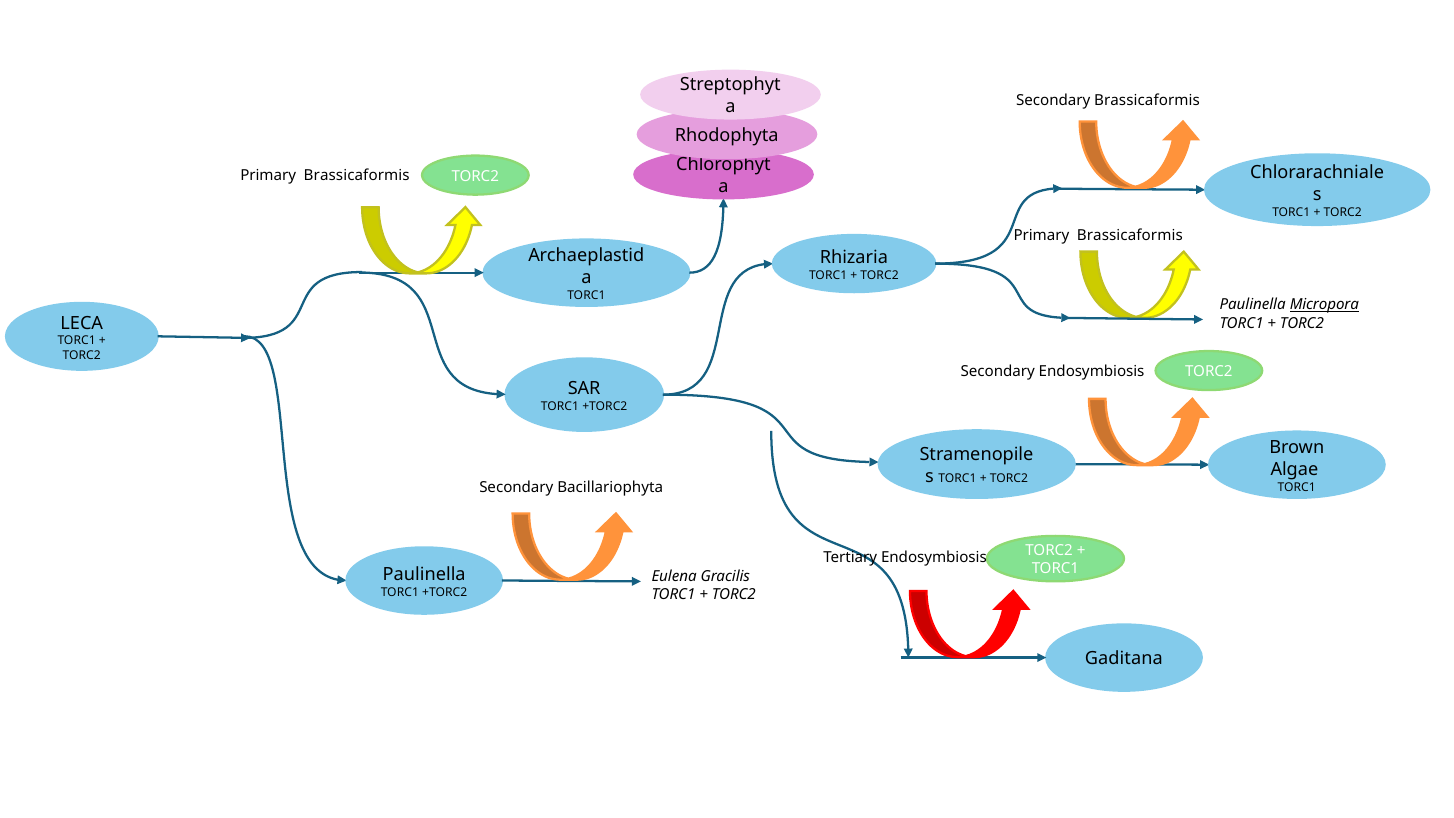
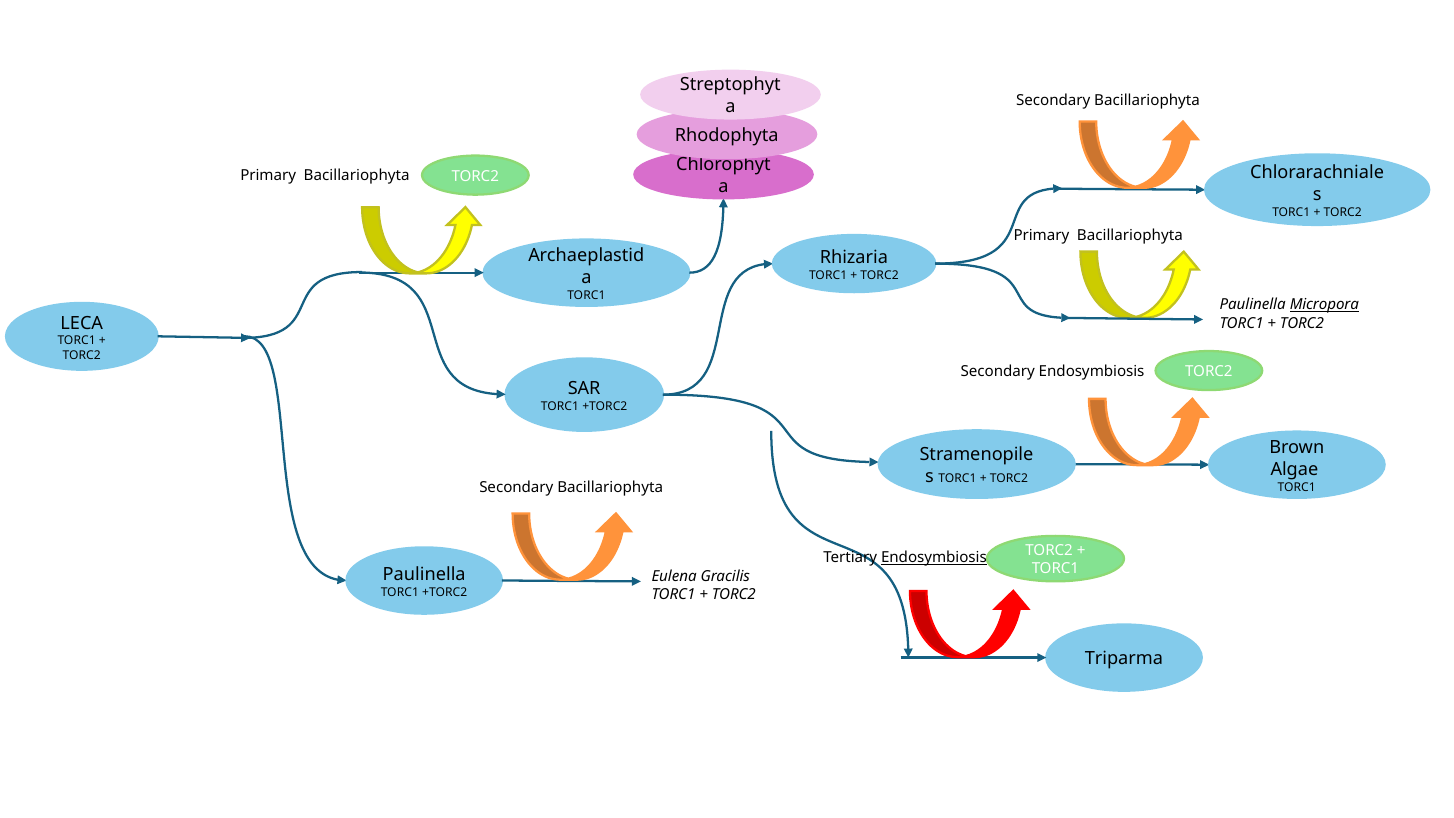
Brassicaformis: Brassicaformis -> Bacillariophyta (1147, 100)
Brassicaformis: Brassicaformis -> Bacillariophyta (357, 176)
Brassicaformis: Brassicaformis -> Bacillariophyta (1130, 236)
Endosymbiosis underline: none -> present (934, 557)
Gaditana: Gaditana -> Triparma (1124, 659)
